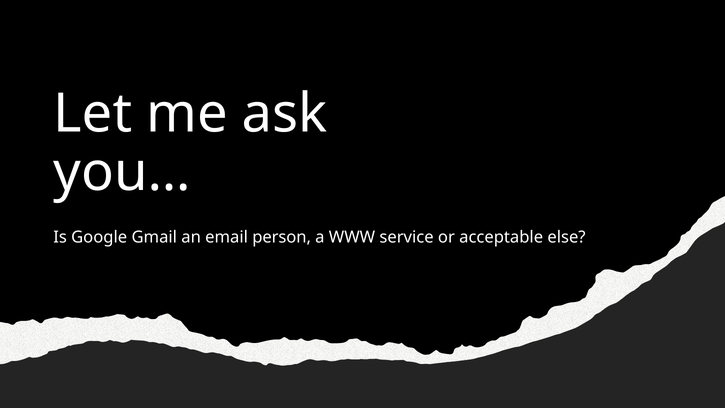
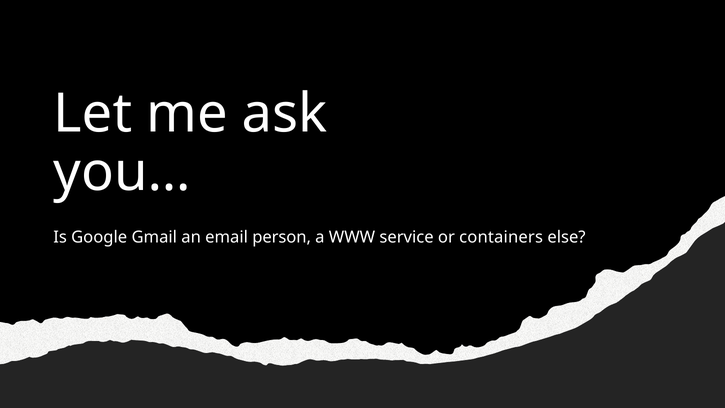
acceptable: acceptable -> containers (501, 237)
